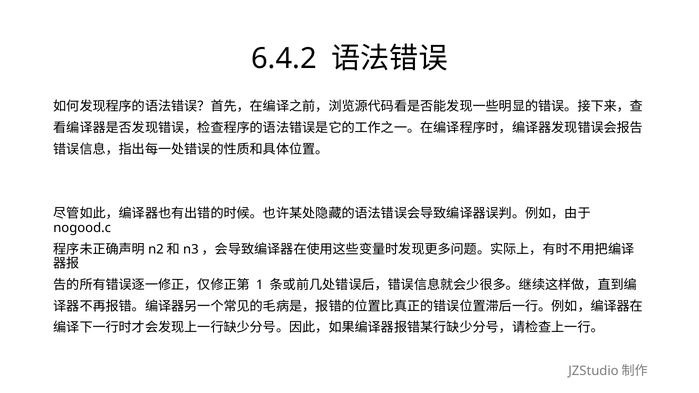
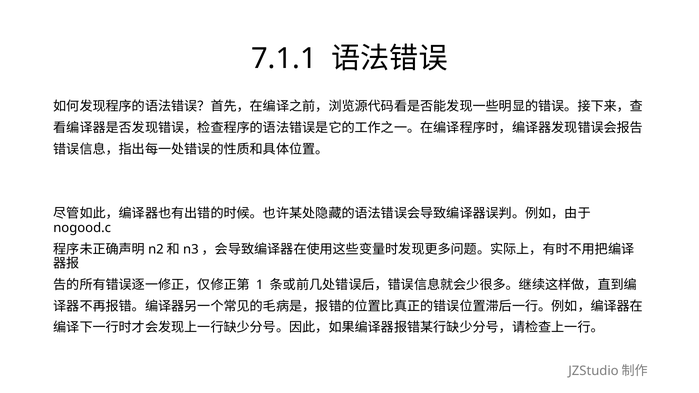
6.4.2: 6.4.2 -> 7.1.1 (284, 59)
